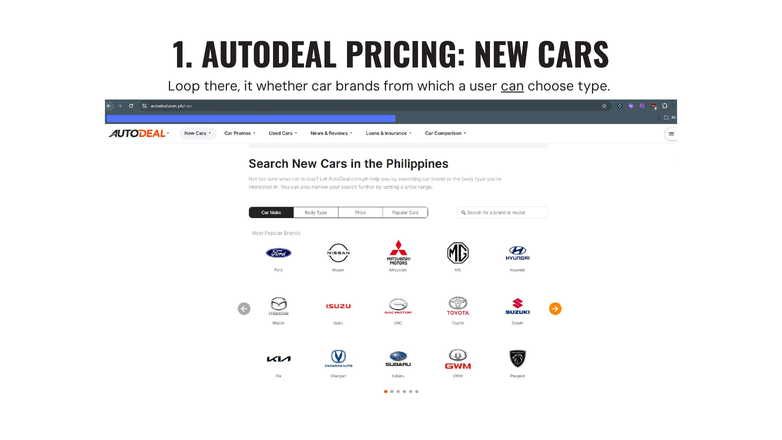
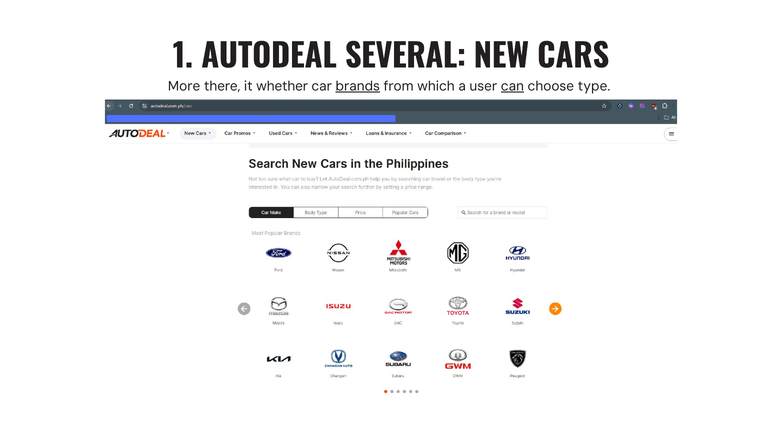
PRICING: PRICING -> SEVERAL (405, 57)
Loop: Loop -> More (184, 86)
brands underline: none -> present (358, 86)
